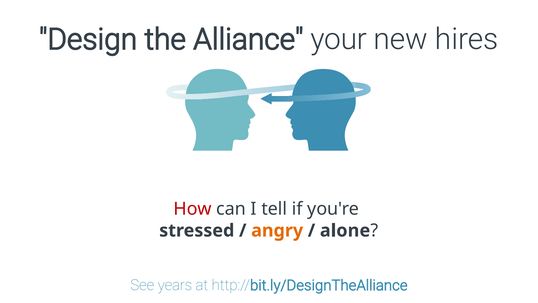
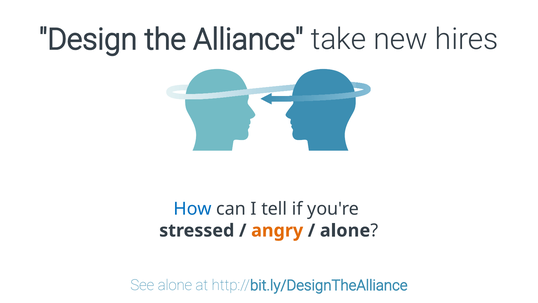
your: your -> take (339, 39)
How colour: red -> blue (193, 209)
See years: years -> alone (175, 285)
